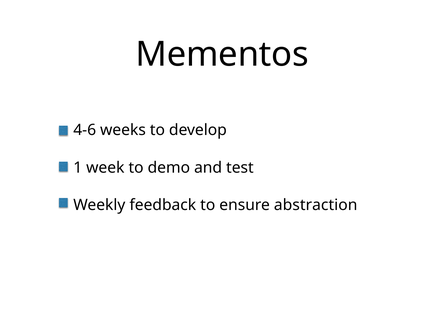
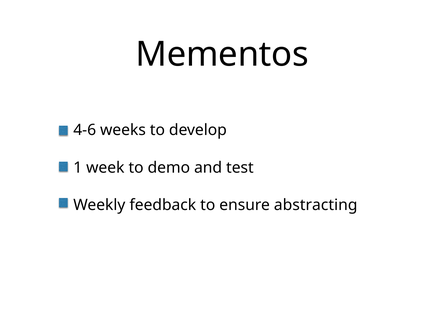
abstraction: abstraction -> abstracting (316, 205)
